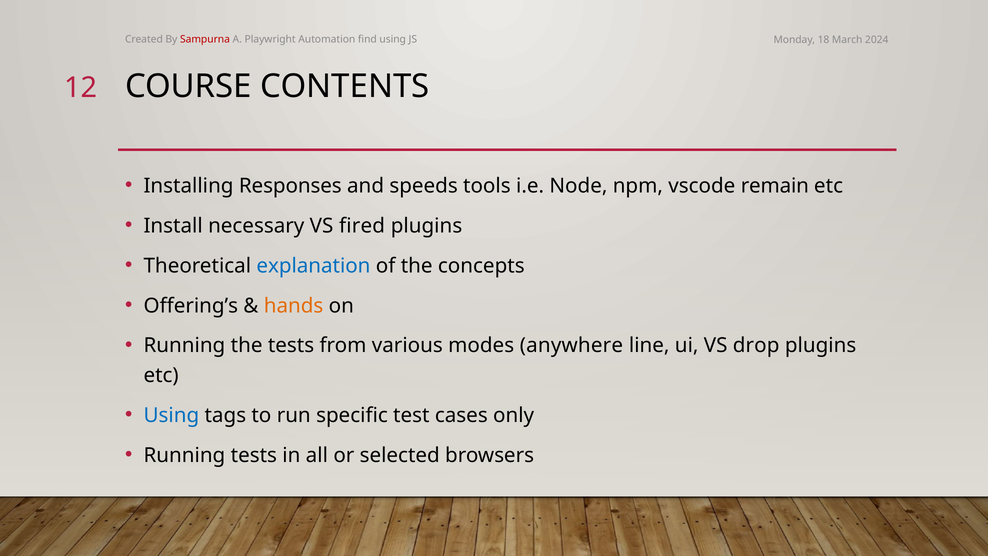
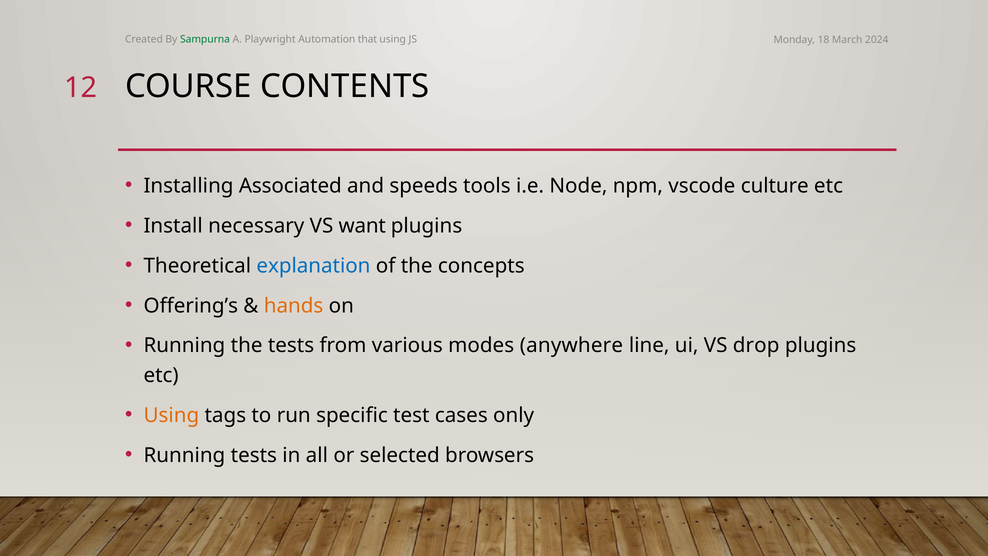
Sampurna colour: red -> green (205, 39)
find: find -> that (367, 39)
Responses: Responses -> Associated (290, 186)
remain: remain -> culture (775, 186)
fired: fired -> want (362, 226)
Using colour: blue -> orange (171, 415)
